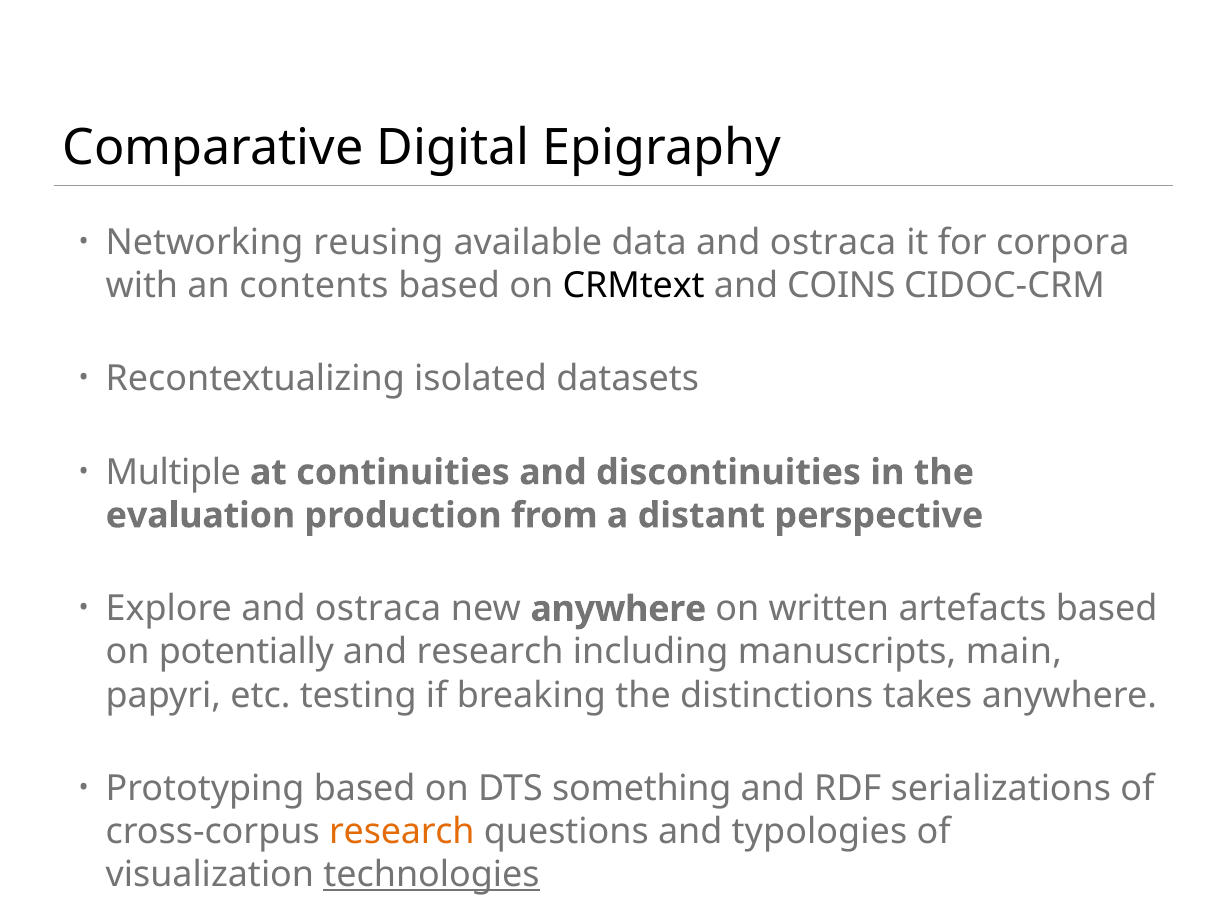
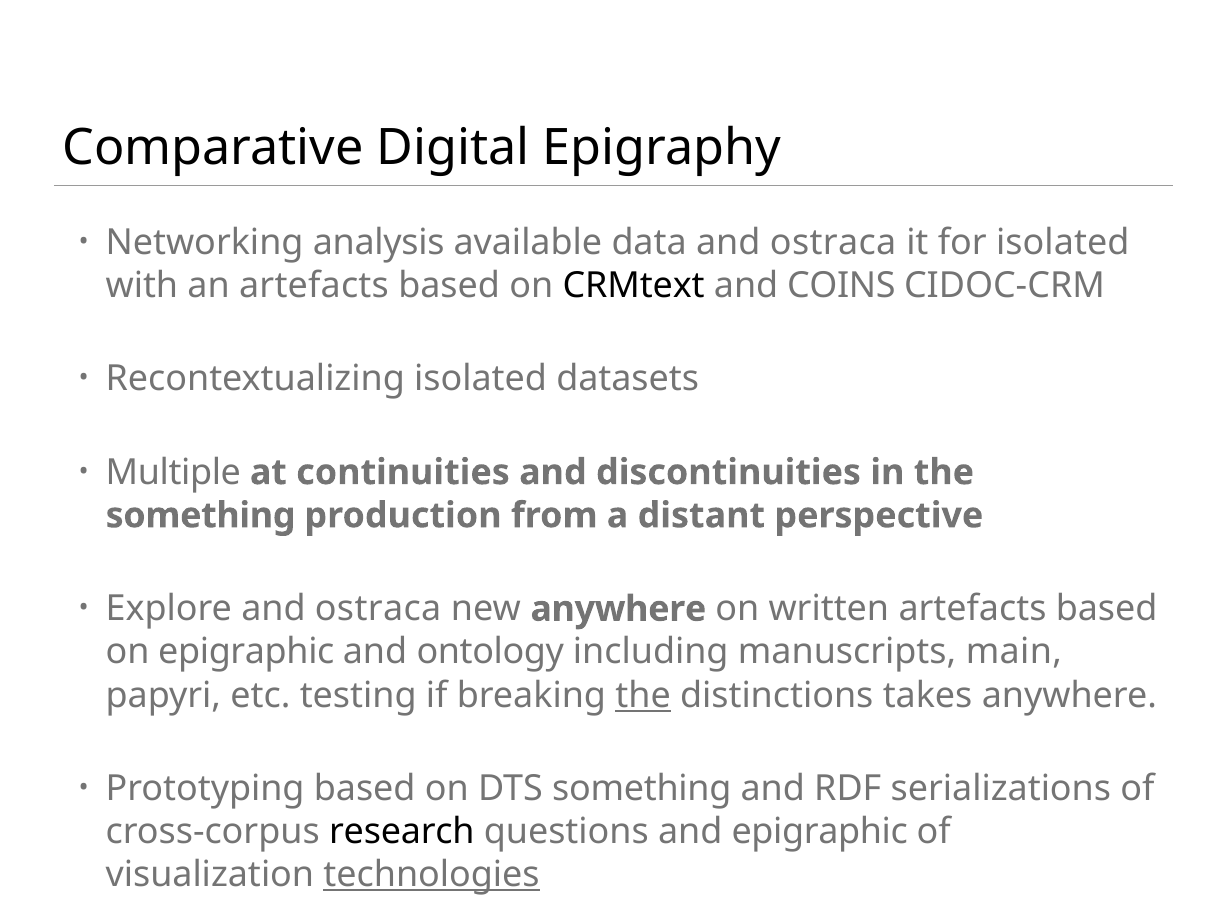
reusing: reusing -> analysis (379, 242)
for corpora: corpora -> isolated (1063, 242)
an contents: contents -> artefacts (314, 285)
evaluation: evaluation -> something (201, 515)
on potentially: potentially -> epigraphic (246, 652)
and research: research -> ontology (490, 652)
the underline: none -> present (643, 695)
research colour: orange -> black (402, 831)
and typologies: typologies -> epigraphic (820, 831)
